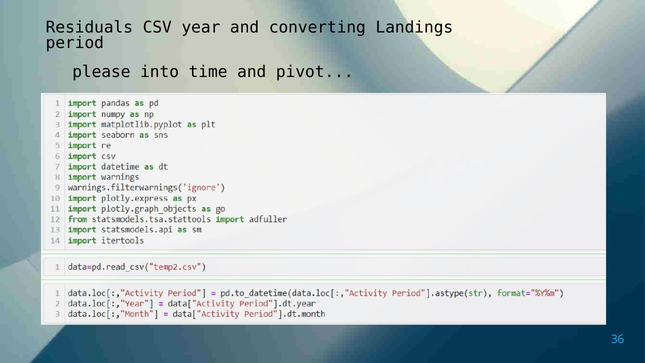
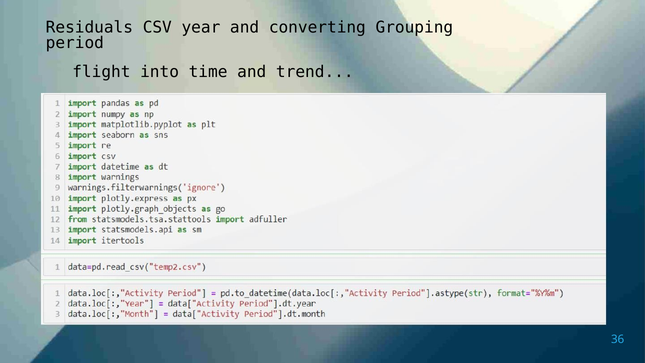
Landings: Landings -> Grouping (414, 27)
please: please -> flight (101, 72)
pivot: pivot -> trend (315, 72)
